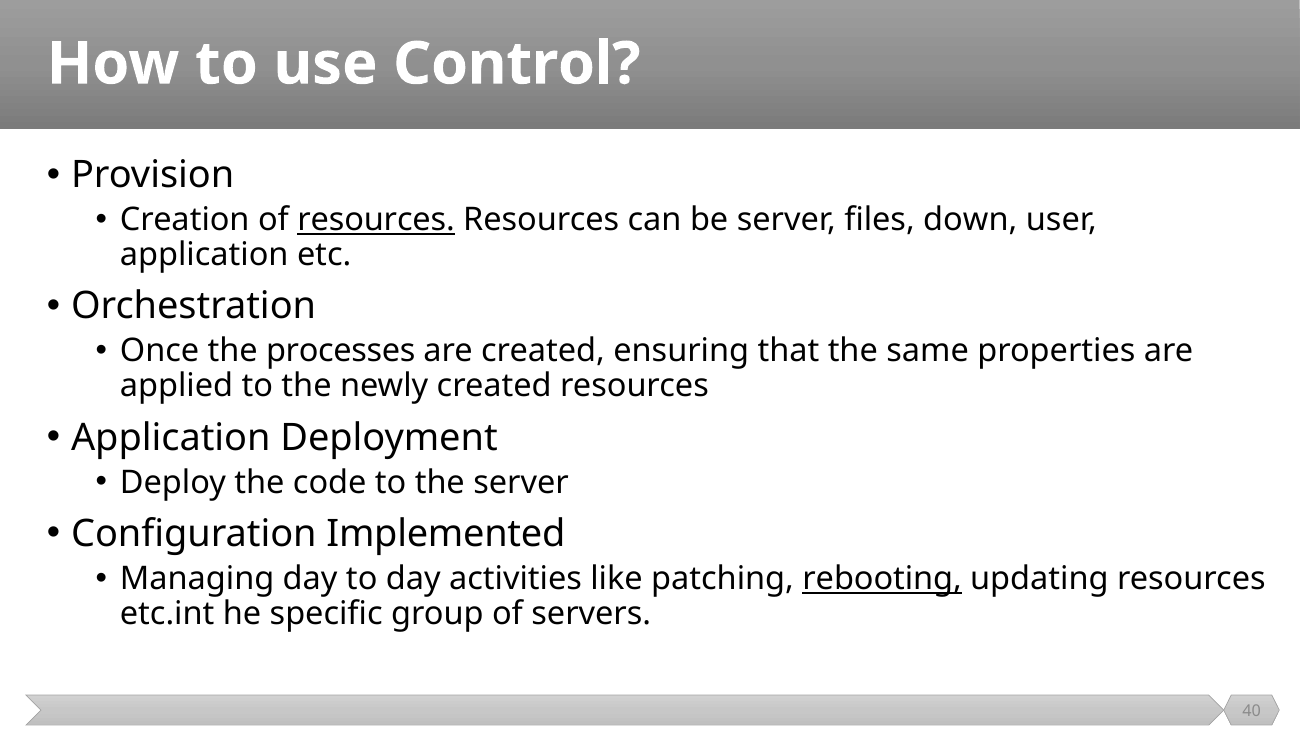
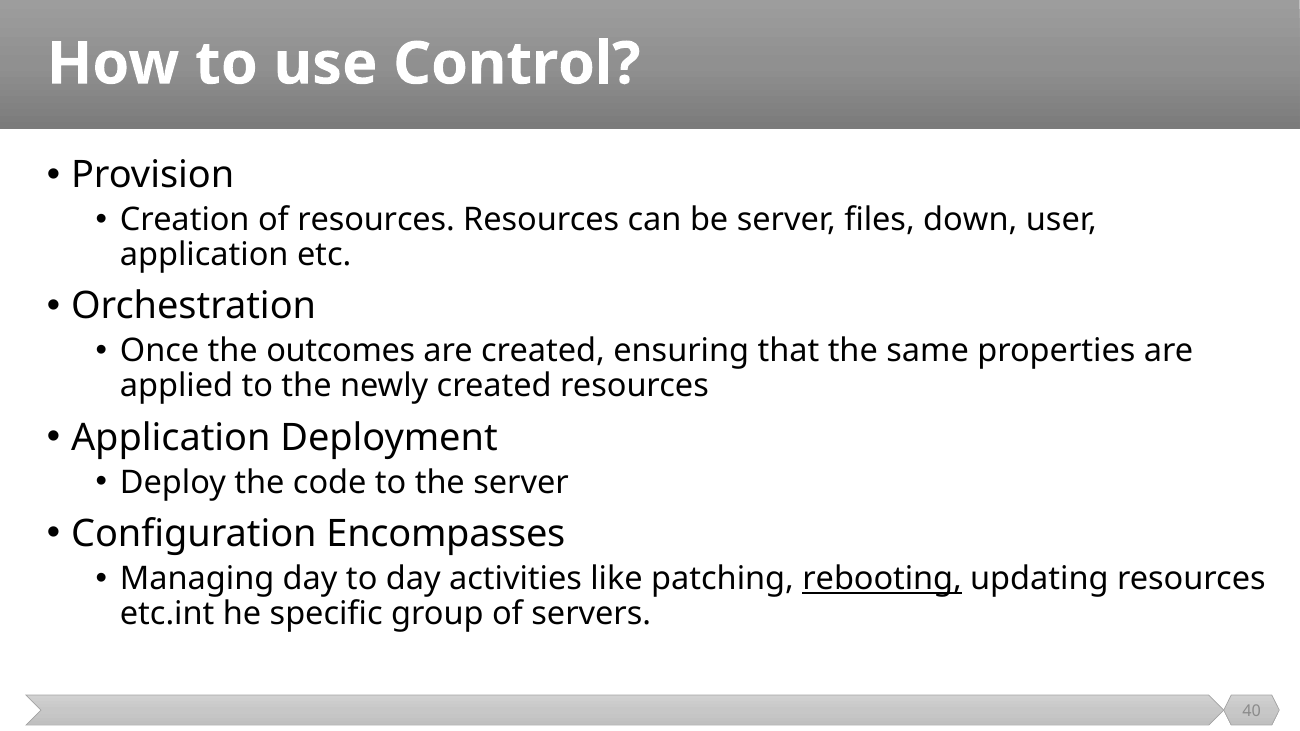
resources underline: present -> none (376, 220)
processes: processes -> outcomes (341, 351)
Implemented: Implemented -> Encompasses (446, 534)
